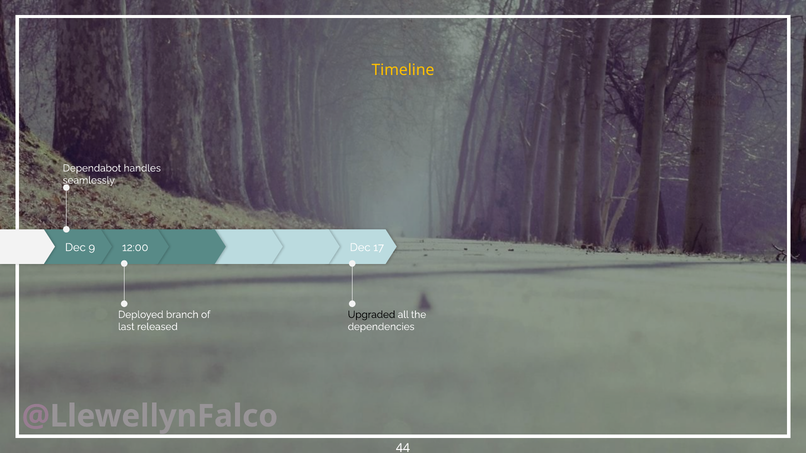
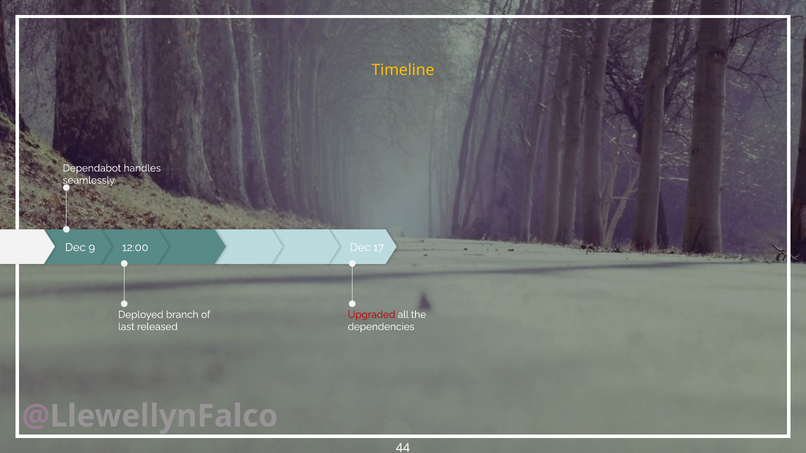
Upgraded colour: black -> red (371, 315)
